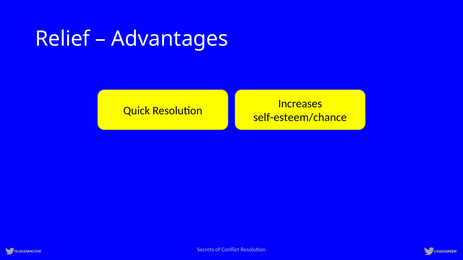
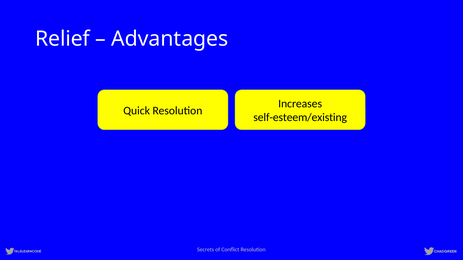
self-esteem/chance: self-esteem/chance -> self-esteem/existing (300, 118)
